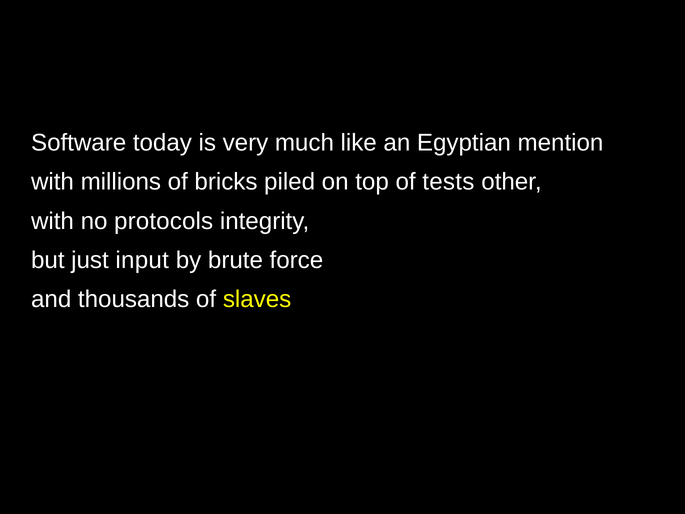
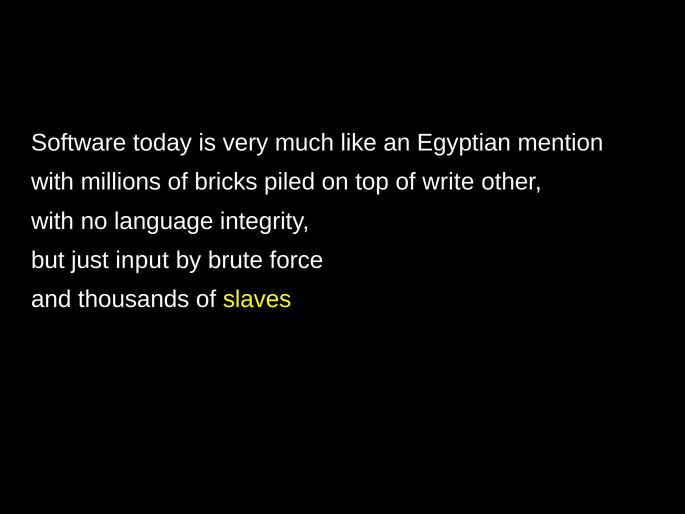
tests: tests -> write (448, 182)
protocols: protocols -> language (164, 221)
